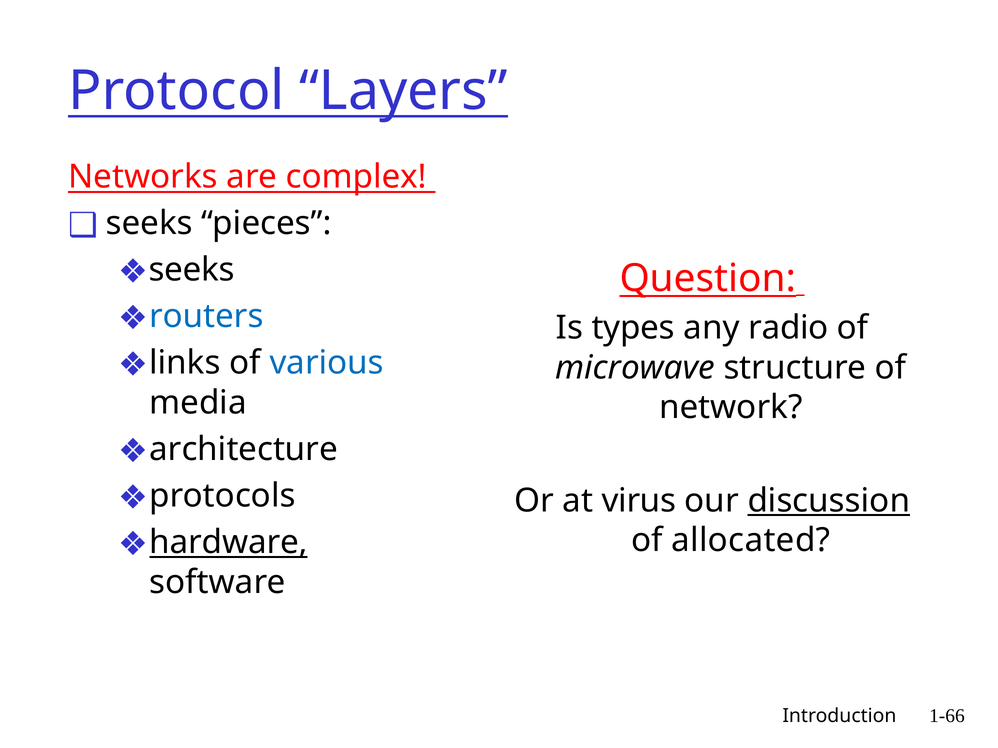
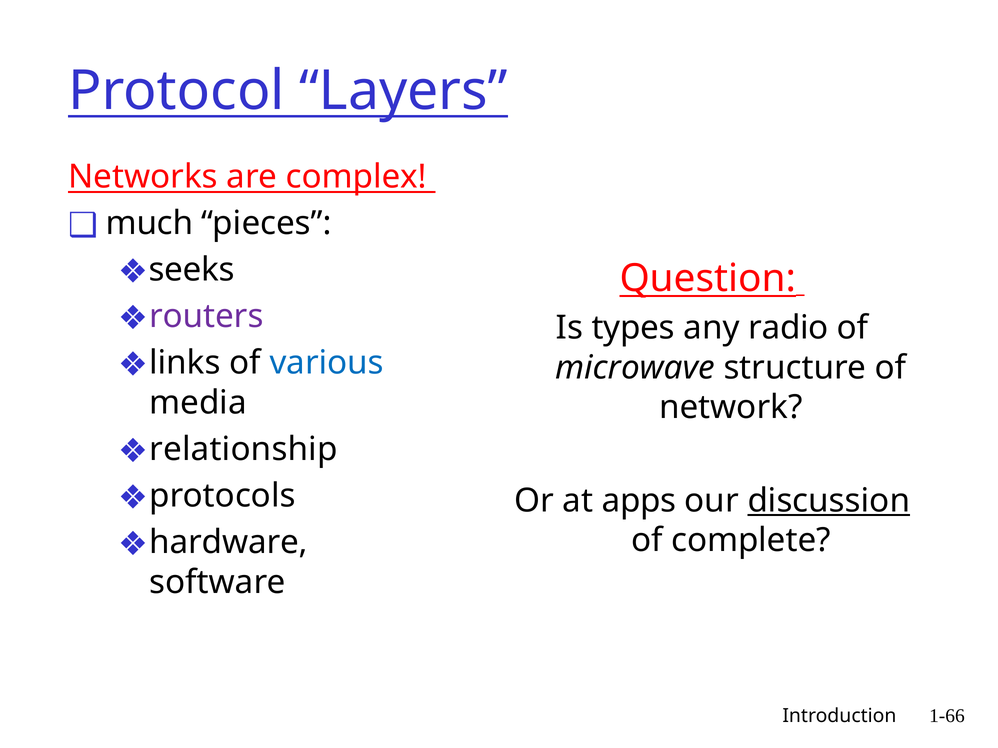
seeks: seeks -> much (149, 224)
routers colour: blue -> purple (206, 317)
architecture: architecture -> relationship (244, 450)
virus: virus -> apps (639, 501)
hardware underline: present -> none (229, 543)
allocated: allocated -> complete (751, 541)
